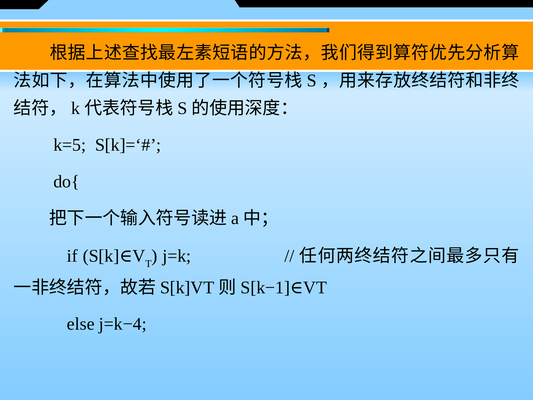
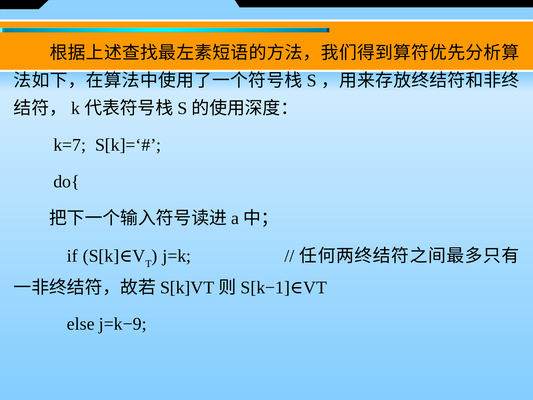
k=5: k=5 -> k=7 (70, 145)
j=k−4: j=k−4 -> j=k−9 (123, 324)
